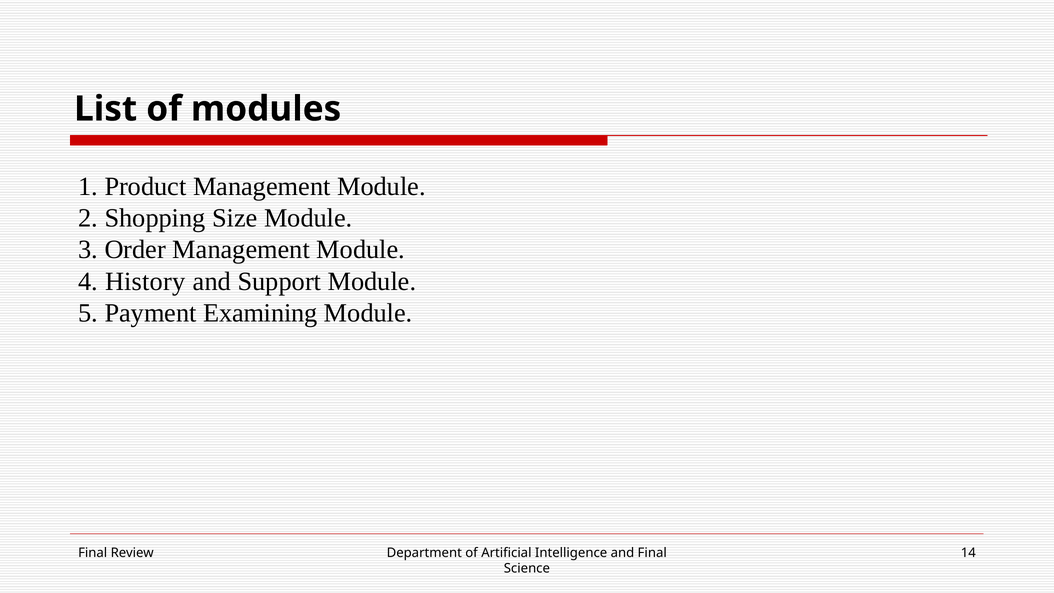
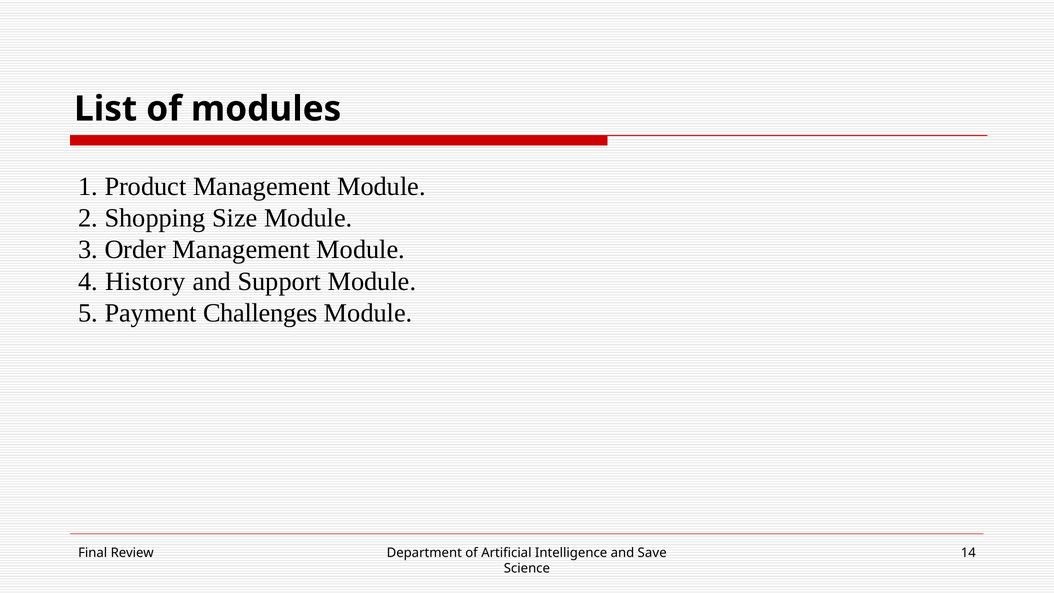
Examining: Examining -> Challenges (260, 313)
and Final: Final -> Save (652, 553)
